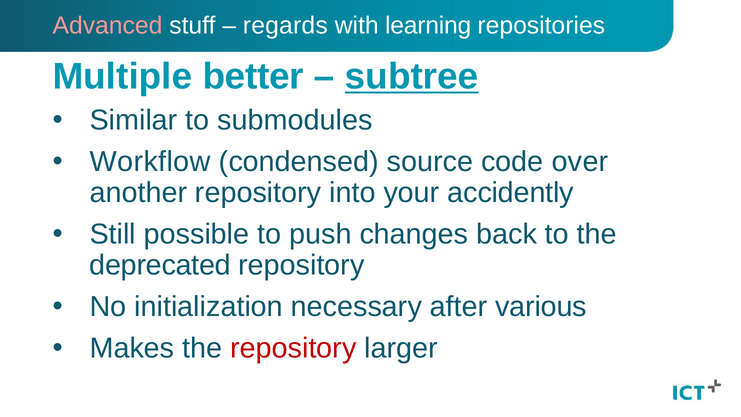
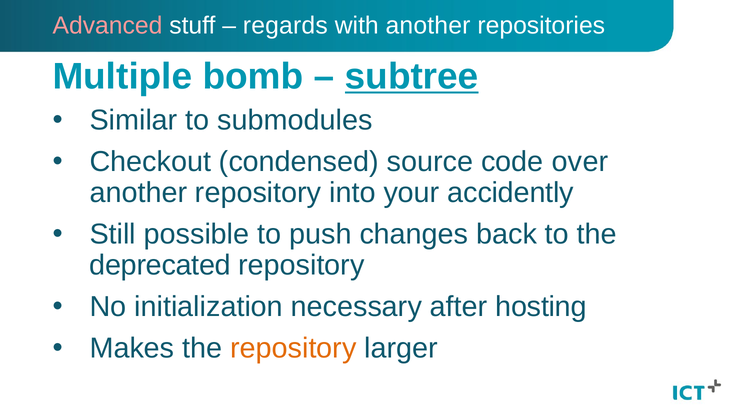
with learning: learning -> another (428, 26)
better: better -> bomb (253, 76)
Workflow: Workflow -> Checkout (150, 162)
various: various -> hosting (541, 307)
repository colour: red -> orange (293, 348)
